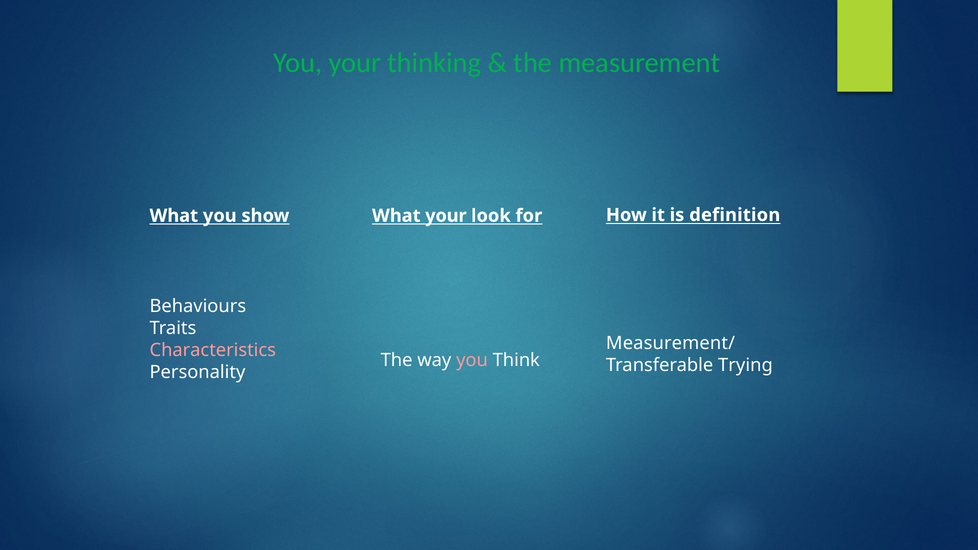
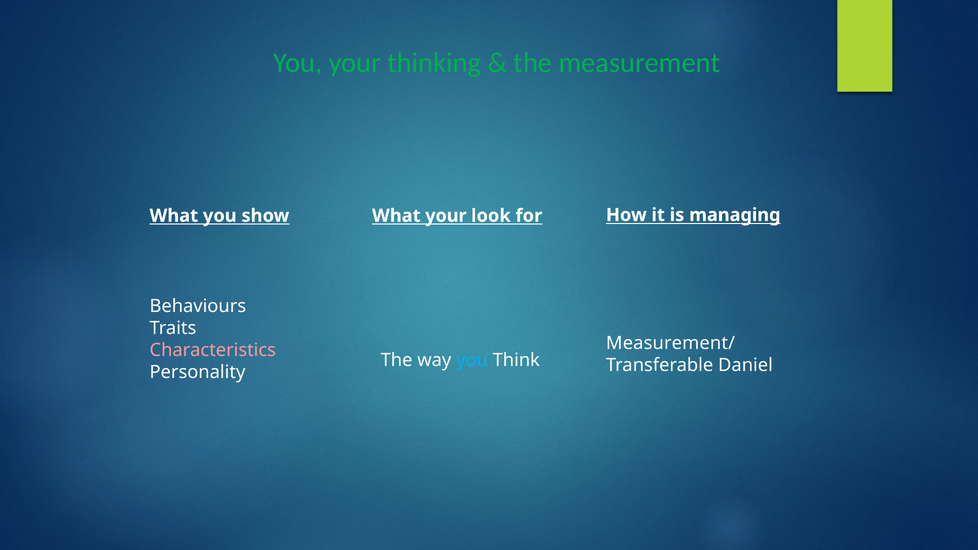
definition: definition -> managing (735, 215)
you colour: pink -> light blue (472, 360)
Trying: Trying -> Daniel (745, 365)
